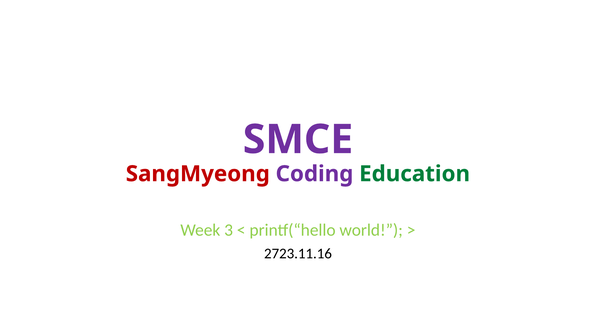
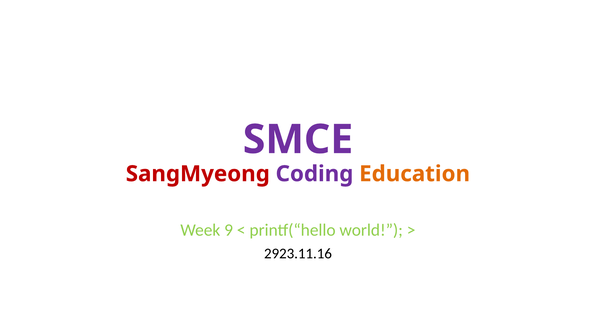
Education colour: green -> orange (415, 174)
3: 3 -> 9 (229, 230)
2723.11.16: 2723.11.16 -> 2923.11.16 (298, 254)
